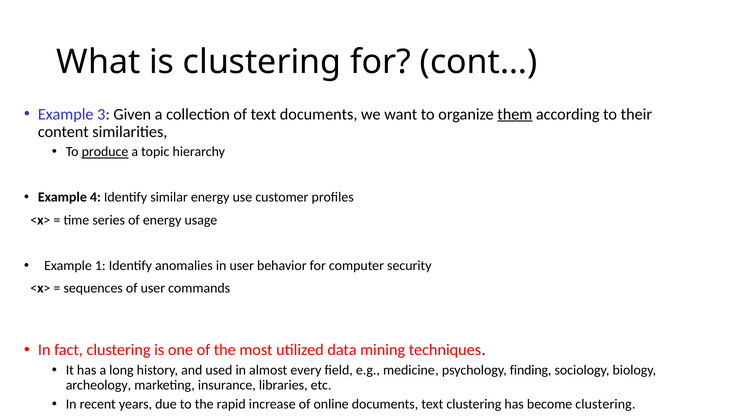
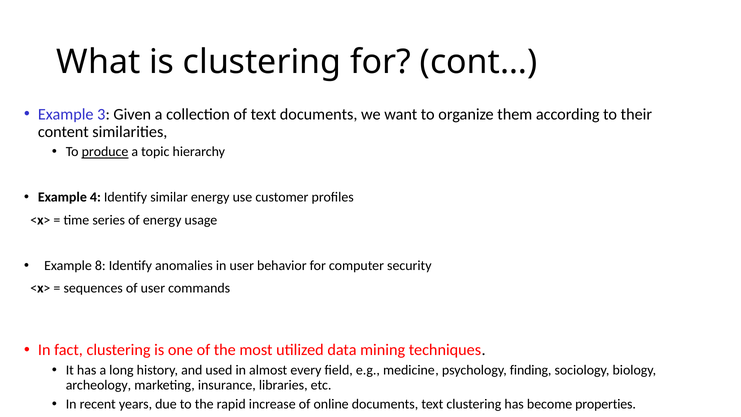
them underline: present -> none (515, 114)
1: 1 -> 8 (100, 265)
become clustering: clustering -> properties (606, 404)
